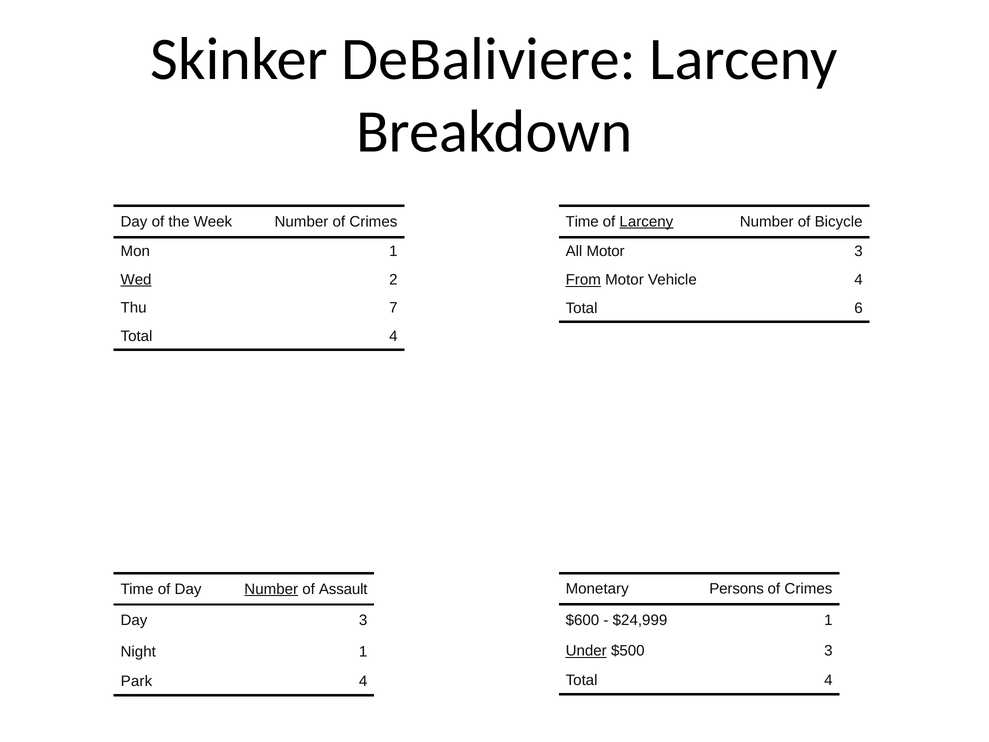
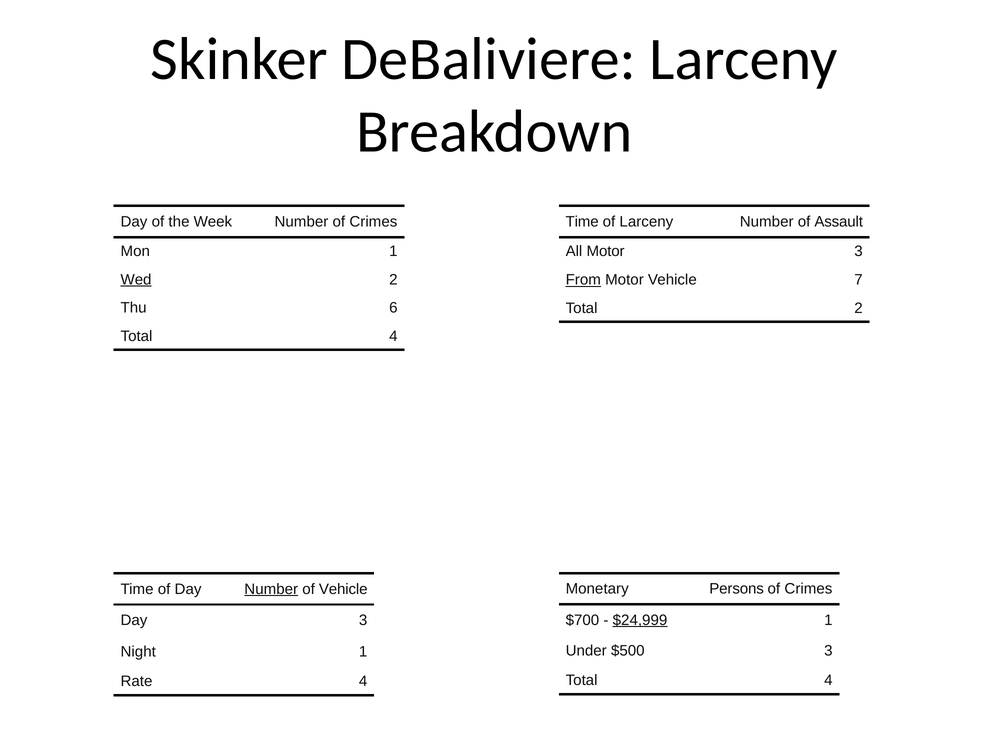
Larceny underline: present -> none (646, 222)
Bicycle: Bicycle -> Assault (839, 222)
Vehicle 4: 4 -> 7 (859, 280)
7: 7 -> 6 (393, 308)
Total 6: 6 -> 2 (859, 308)
of Assault: Assault -> Vehicle (343, 589)
$600: $600 -> $700 (582, 620)
$24,999 underline: none -> present (640, 620)
Under underline: present -> none (586, 651)
Park: Park -> Rate (137, 681)
